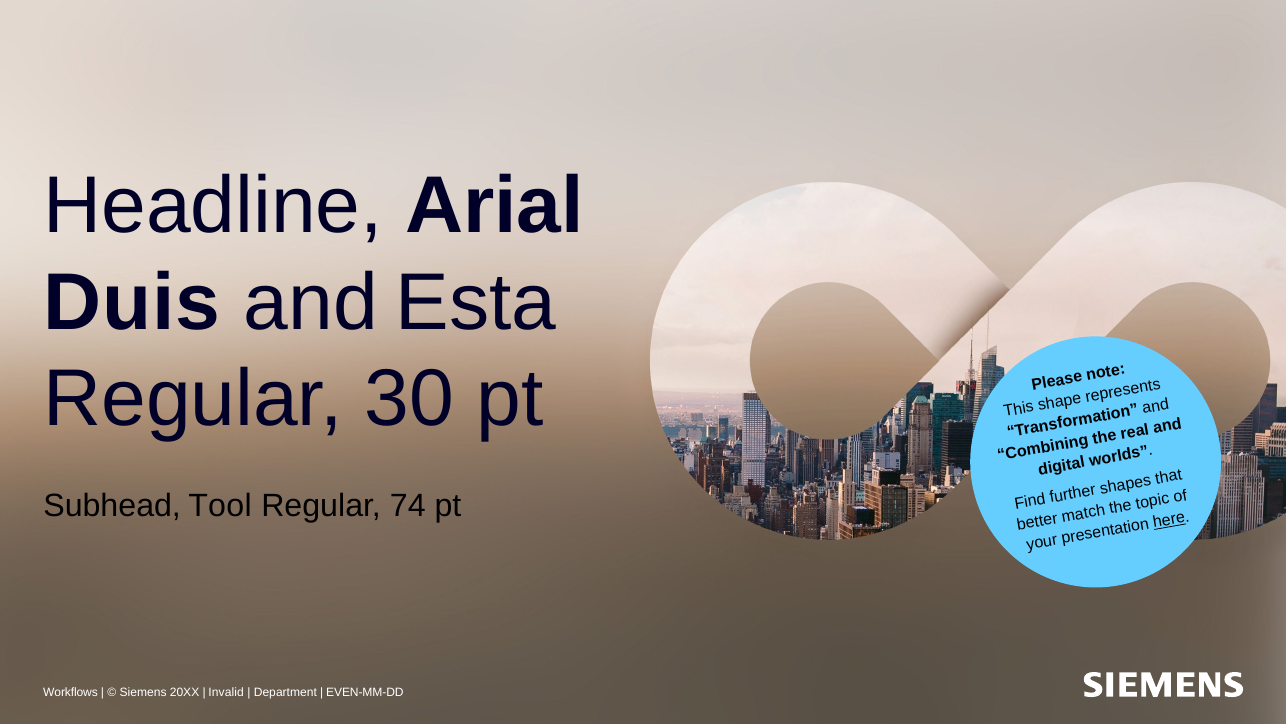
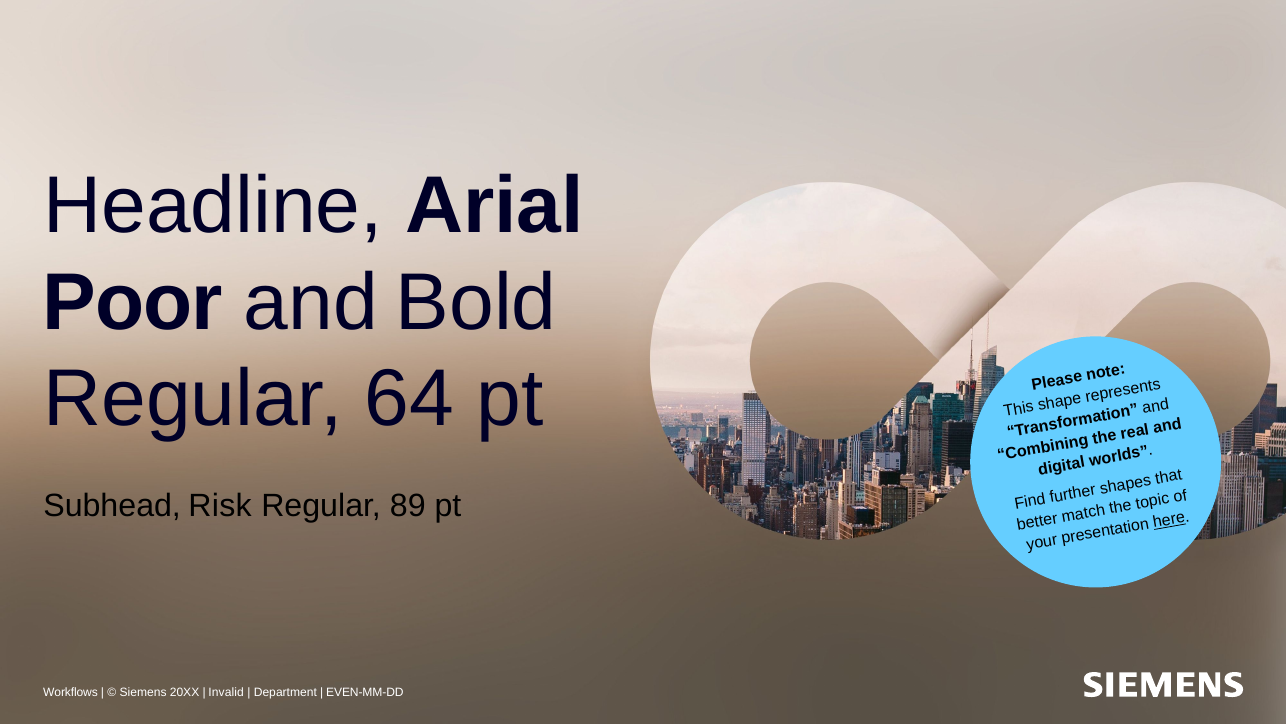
Duis: Duis -> Poor (133, 302)
Esta: Esta -> Bold (476, 302)
30: 30 -> 64 (410, 399)
Tool: Tool -> Risk (220, 506)
74: 74 -> 89 (408, 506)
